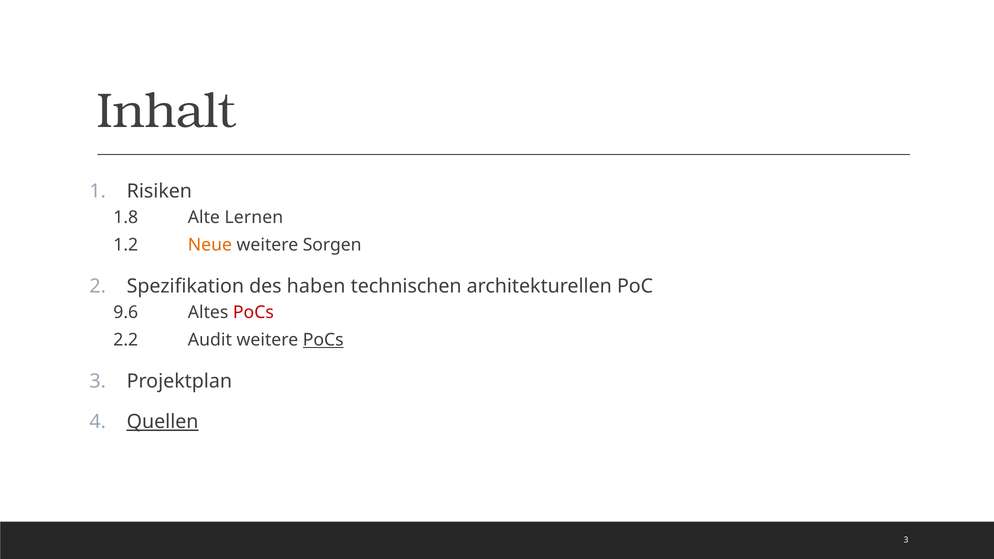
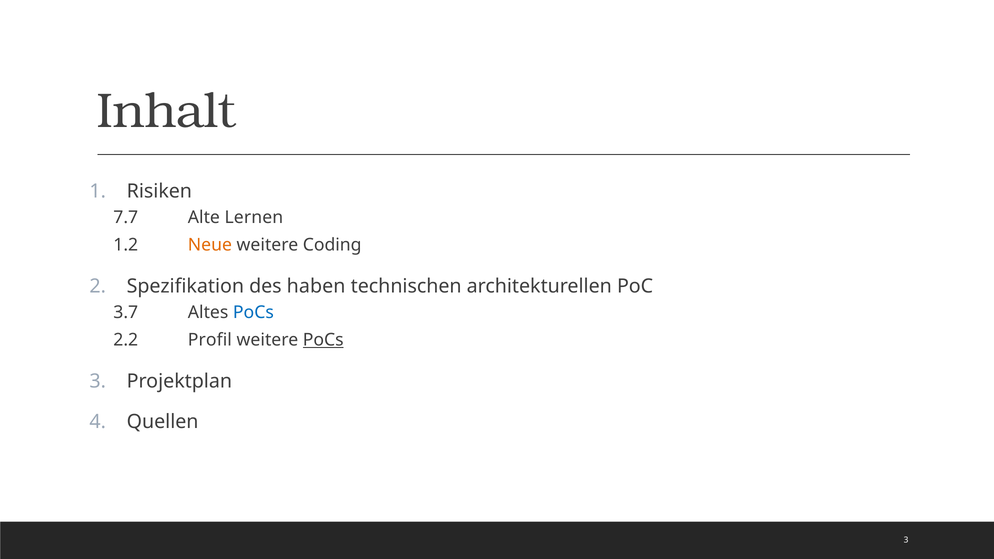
1.8: 1.8 -> 7.7 (126, 218)
Sorgen: Sorgen -> Coding (332, 245)
9.6: 9.6 -> 3.7 (126, 313)
PoCs colour: red -> blue (253, 313)
Audit: Audit -> Profil (210, 340)
Quellen underline: present -> none (163, 422)
